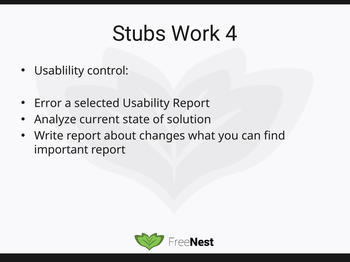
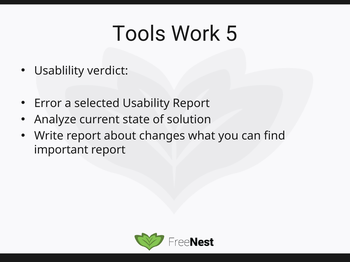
Stubs: Stubs -> Tools (139, 34)
4: 4 -> 5 (231, 34)
control: control -> verdict (108, 71)
